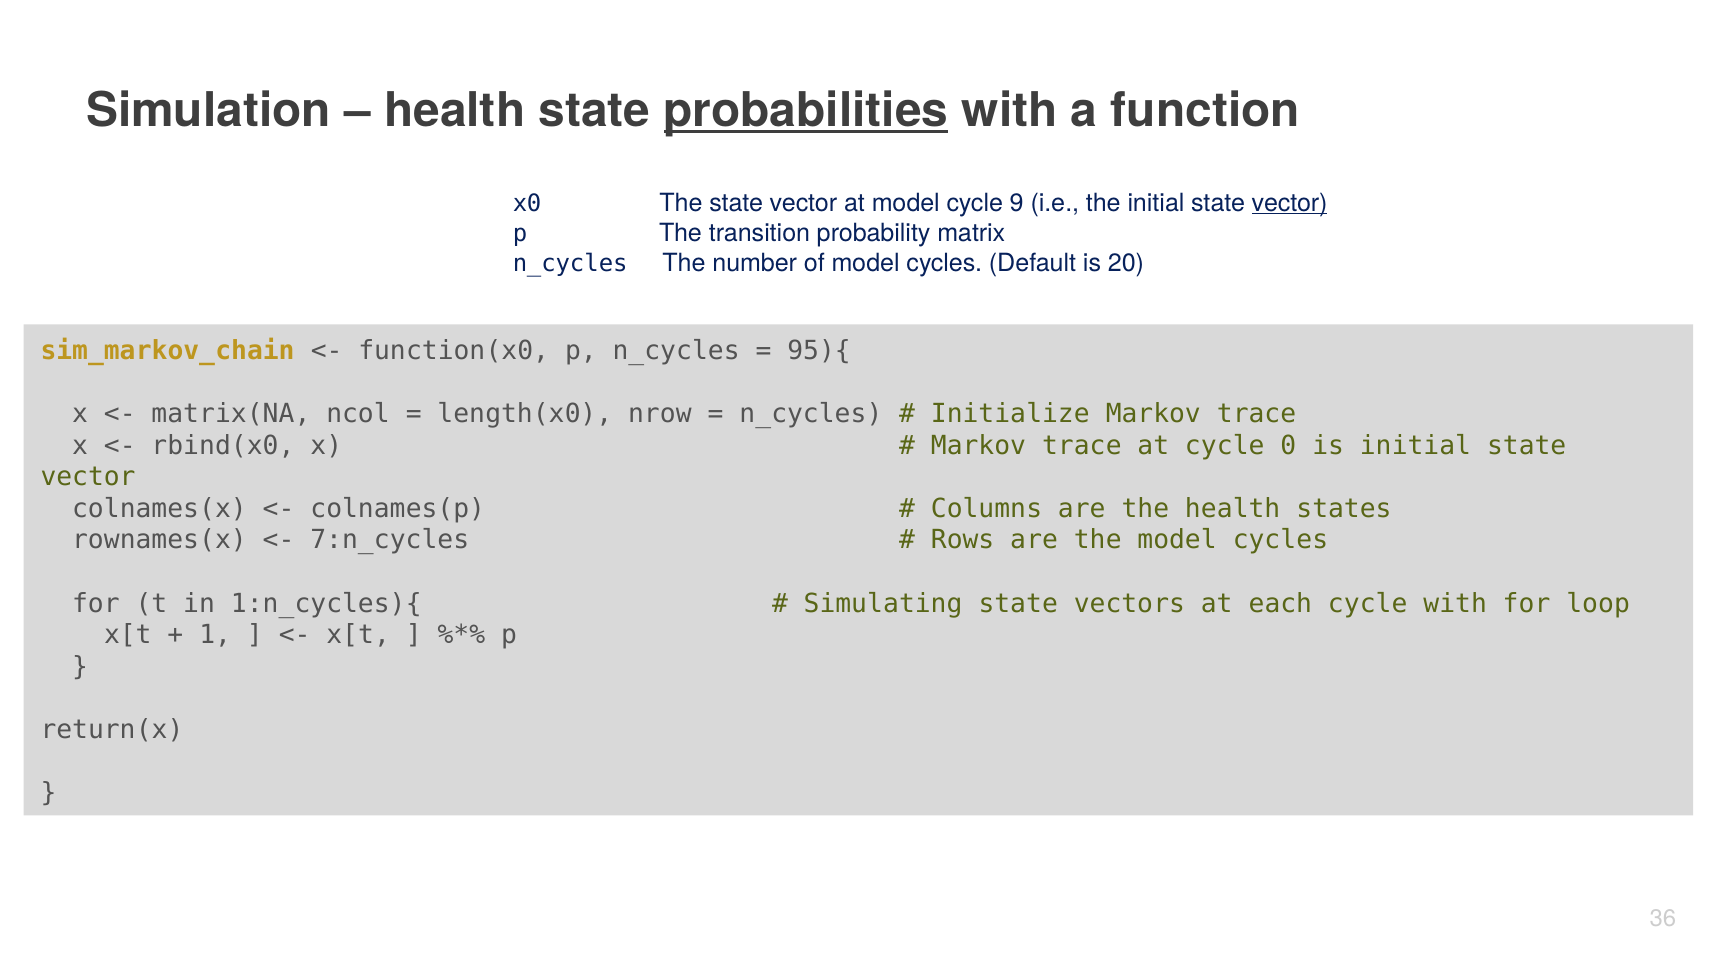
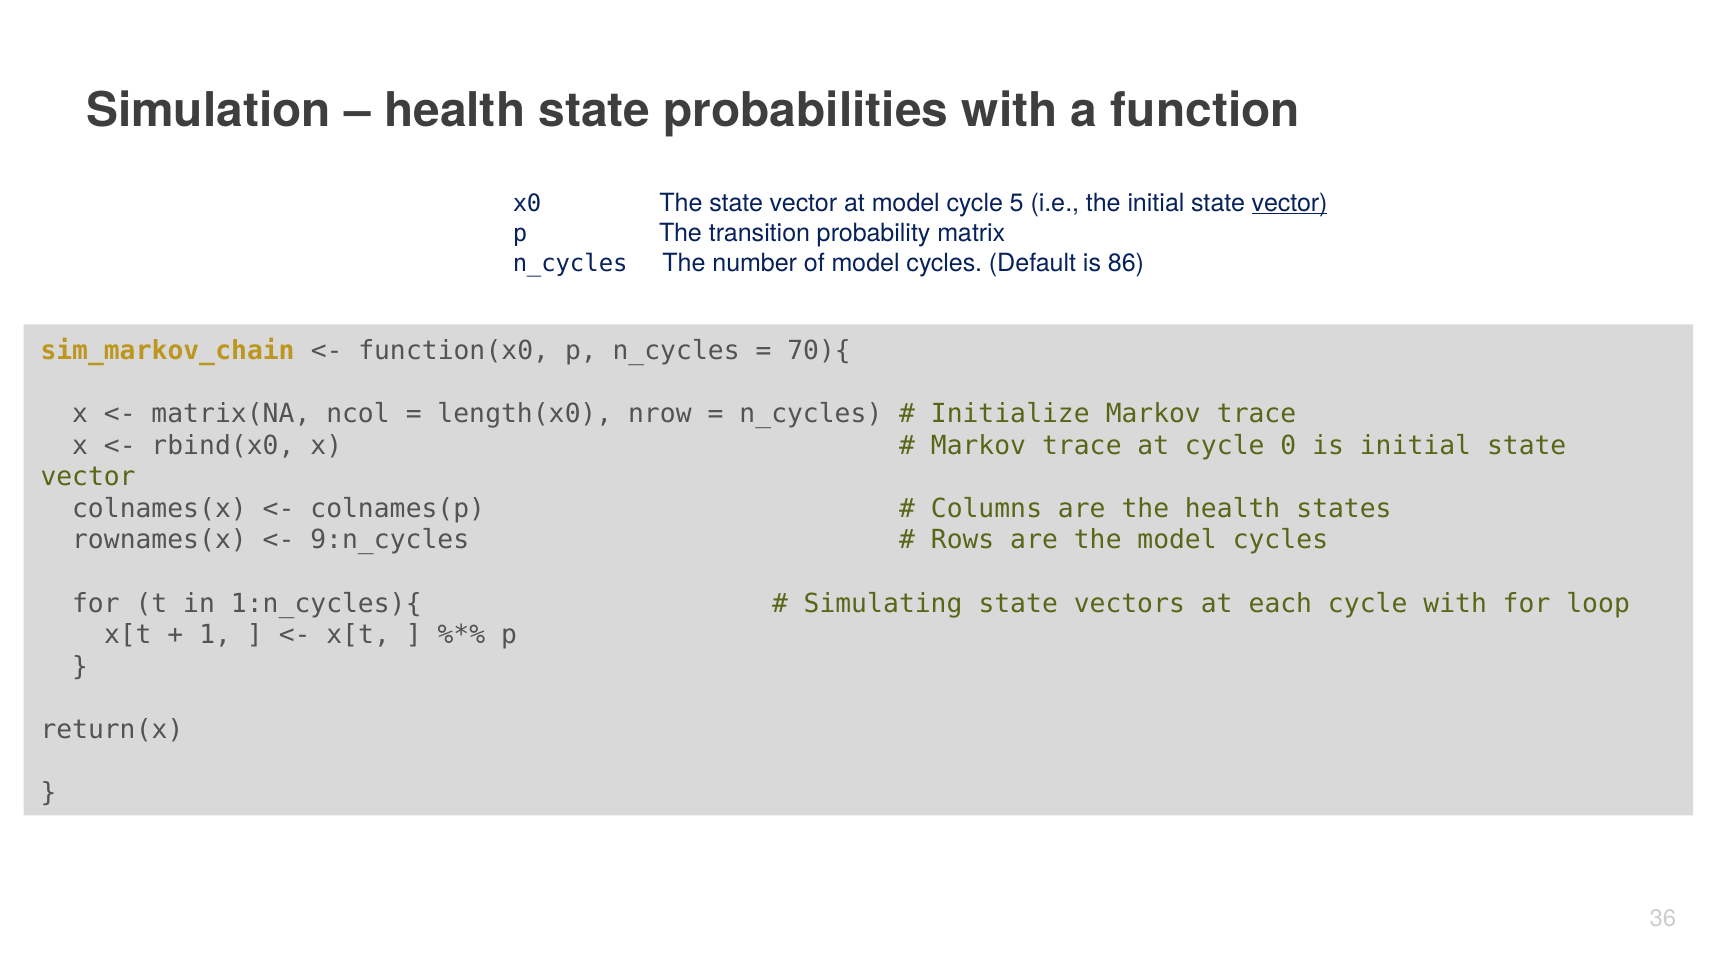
probabilities underline: present -> none (806, 111)
9: 9 -> 5 (1017, 203)
20: 20 -> 86 (1126, 263)
95){: 95){ -> 70){ (819, 351)
7:n_cycles: 7:n_cycles -> 9:n_cycles (390, 540)
